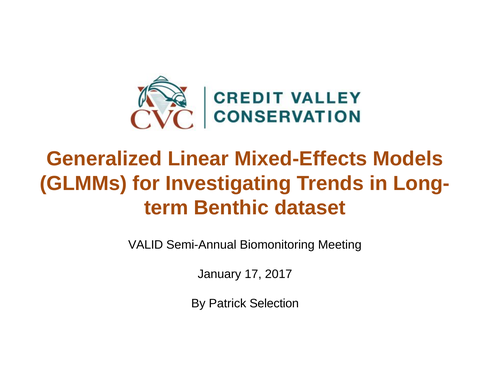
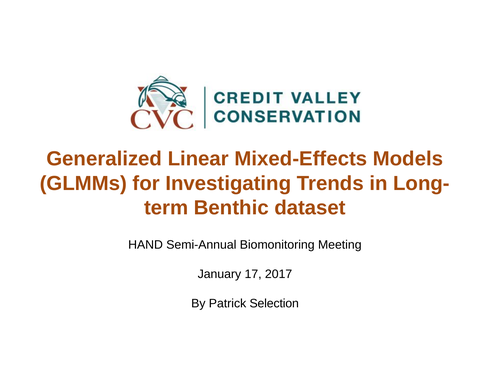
VALID: VALID -> HAND (146, 245)
